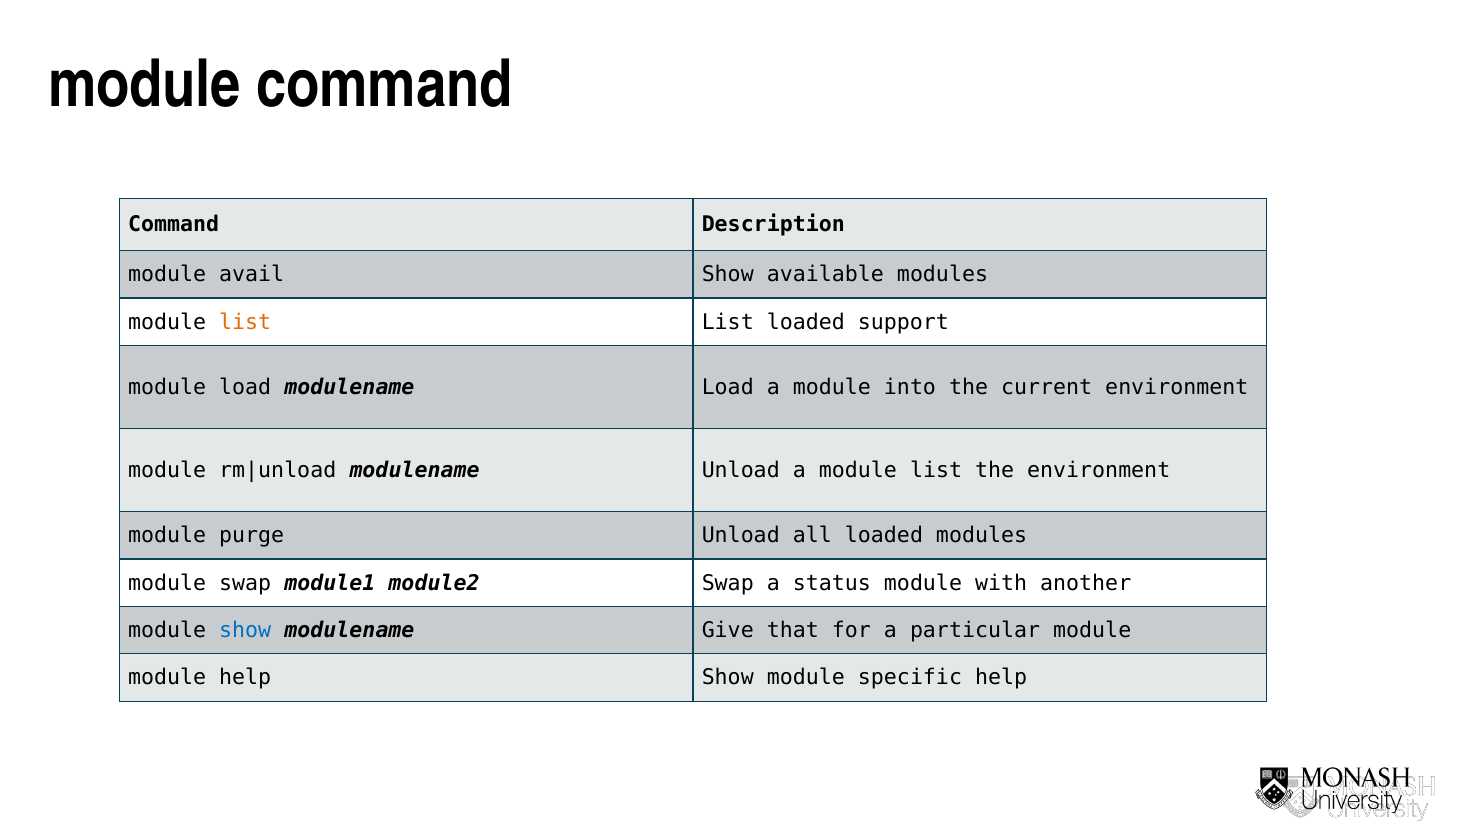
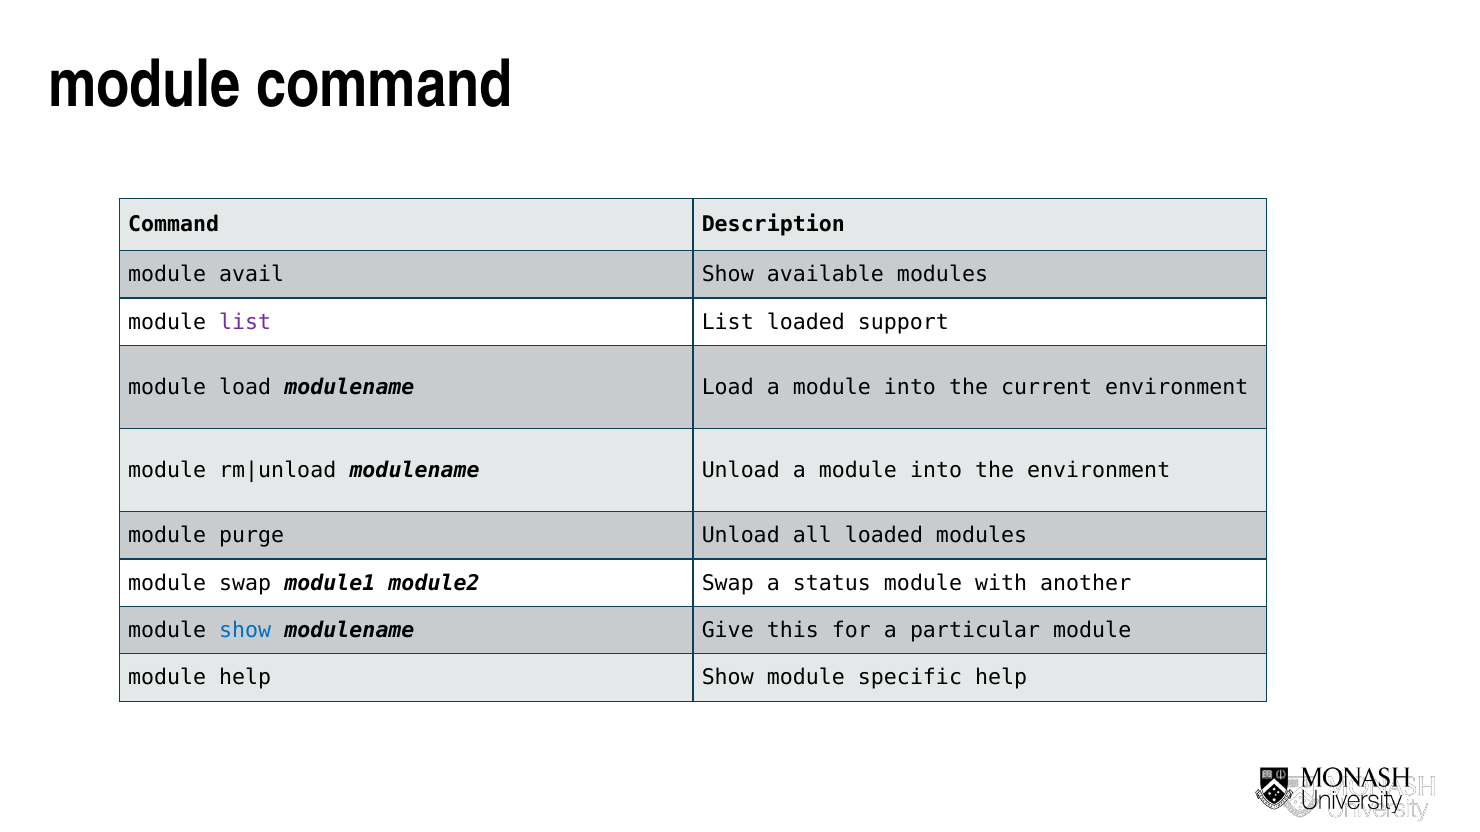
list colour: orange -> purple (245, 322)
Unload a module list: list -> into (936, 471)
that: that -> this (793, 631)
